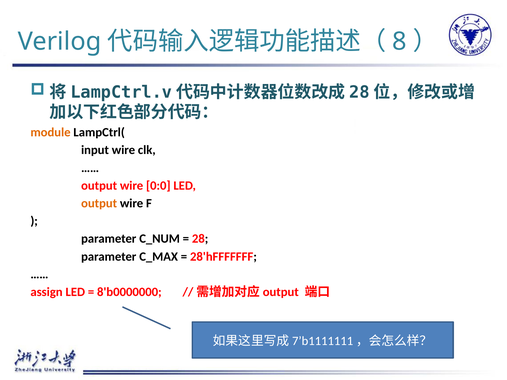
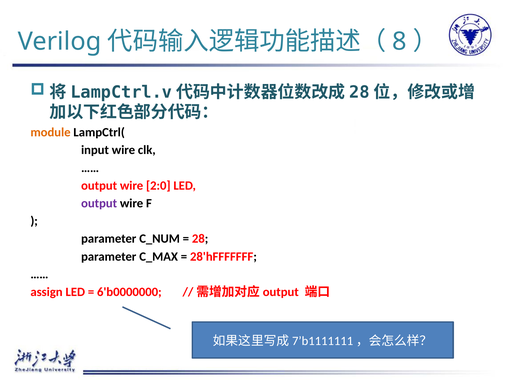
0:0: 0:0 -> 2:0 (158, 186)
output colour: orange -> purple (99, 203)
8'b0000000: 8'b0000000 -> 6'b0000000 (129, 292)
